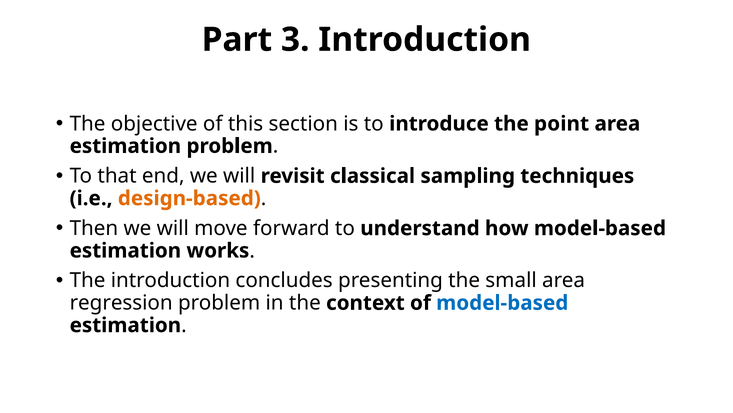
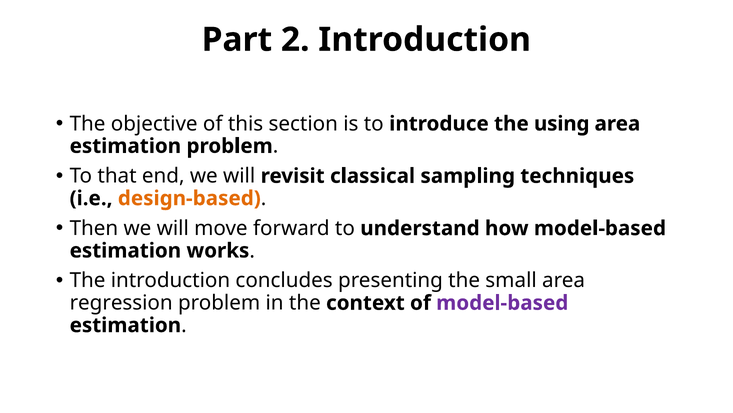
3: 3 -> 2 (295, 40)
point: point -> using (562, 124)
model-based colour: blue -> purple (502, 303)
